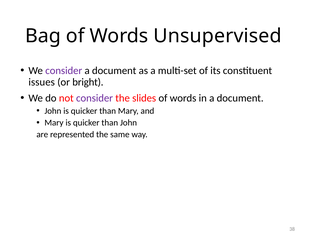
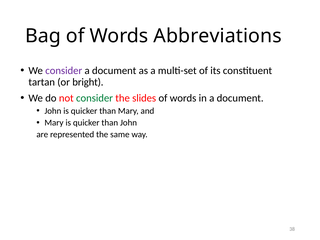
Unsupervised: Unsupervised -> Abbreviations (218, 36)
issues: issues -> tartan (42, 82)
consider colour: purple -> green (95, 98)
